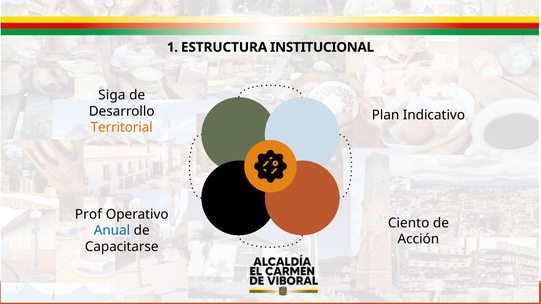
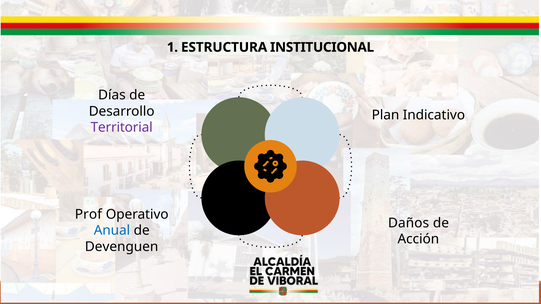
Siga: Siga -> Días (112, 95)
Territorial colour: orange -> purple (122, 128)
Ciento: Ciento -> Daños (409, 223)
Capacitarse: Capacitarse -> Devenguen (122, 247)
